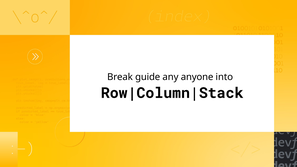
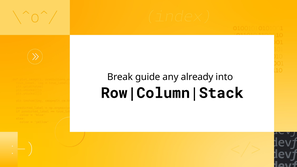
anyone: anyone -> already (197, 77)
